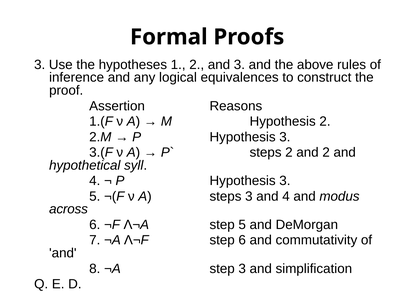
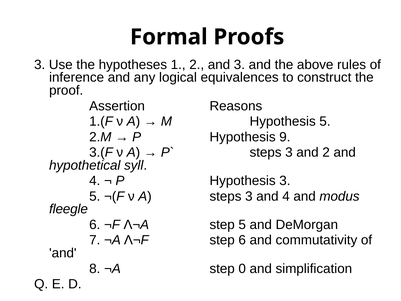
Hypothesis 2: 2 -> 5 (325, 121)
3: 3 -> 9 (285, 137)
2: 2 -> 3 (289, 152)
across: across -> fleegle (68, 209)
step 3: 3 -> 0 (242, 268)
